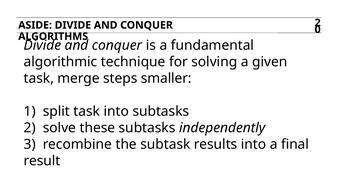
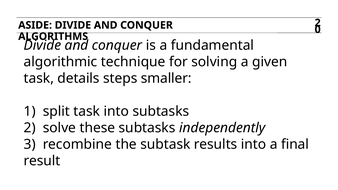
merge: merge -> details (79, 78)
